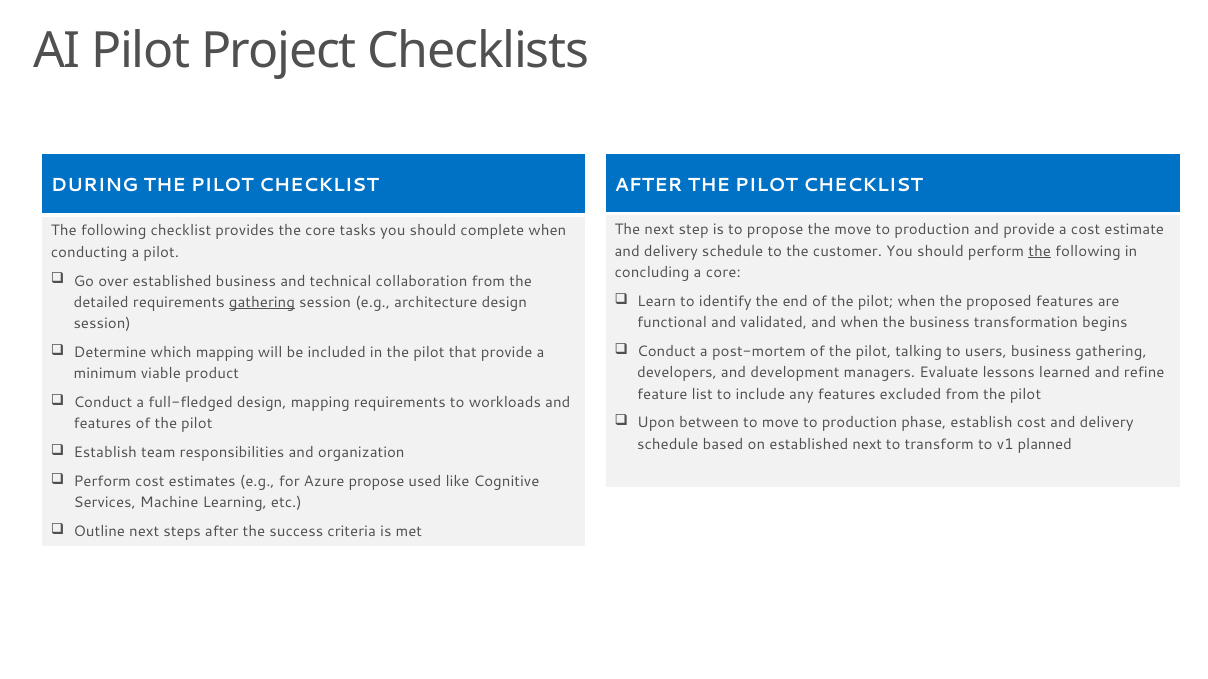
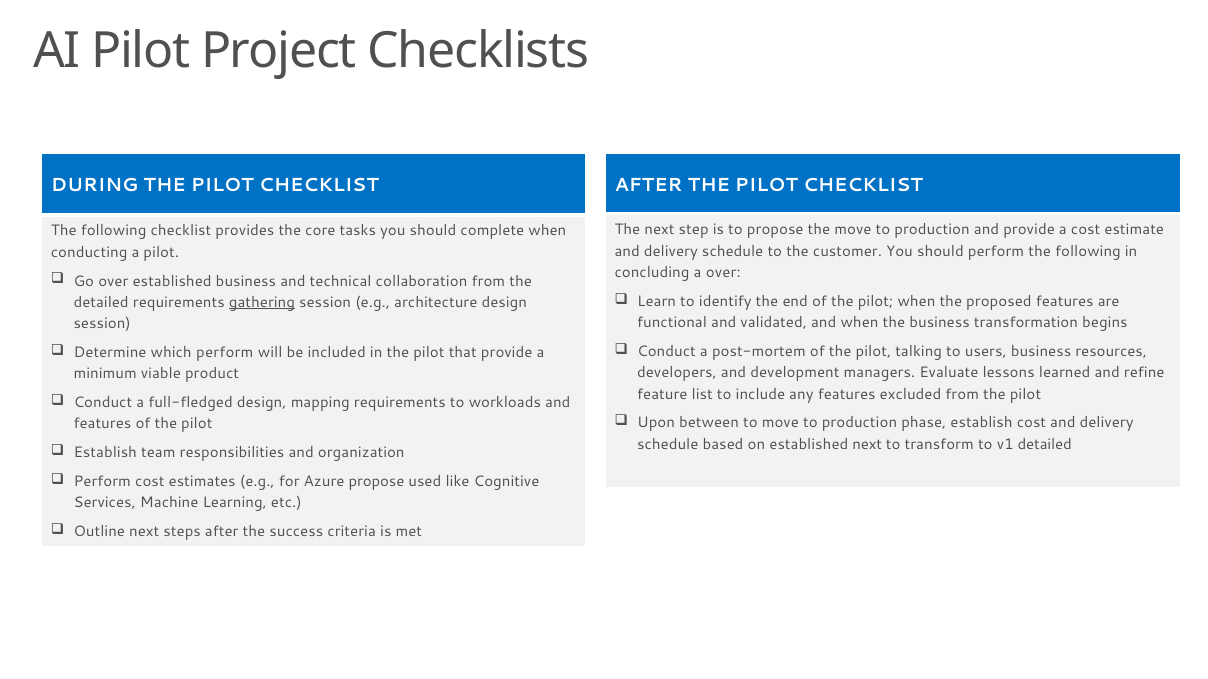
the underline: present -> none (1040, 251)
a core: core -> over (723, 273)
business gathering: gathering -> resources (1111, 352)
which mapping: mapping -> perform (225, 353)
v1 planned: planned -> detailed (1045, 444)
